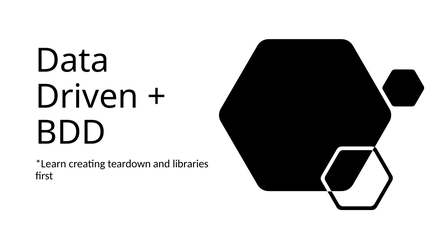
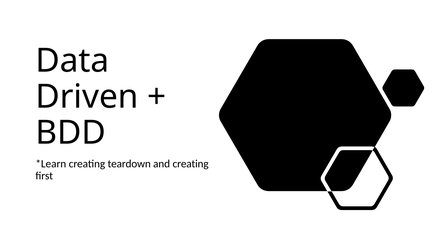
and libraries: libraries -> creating (191, 164)
